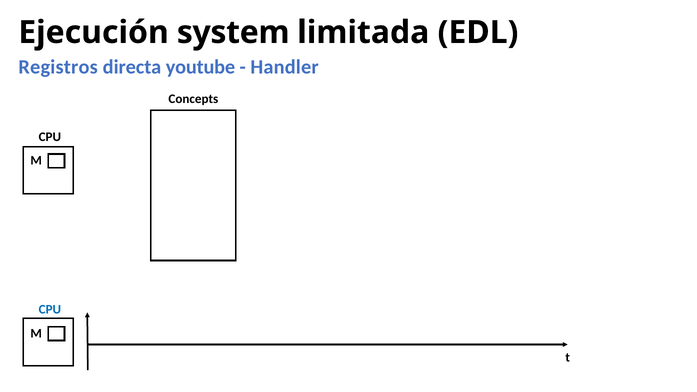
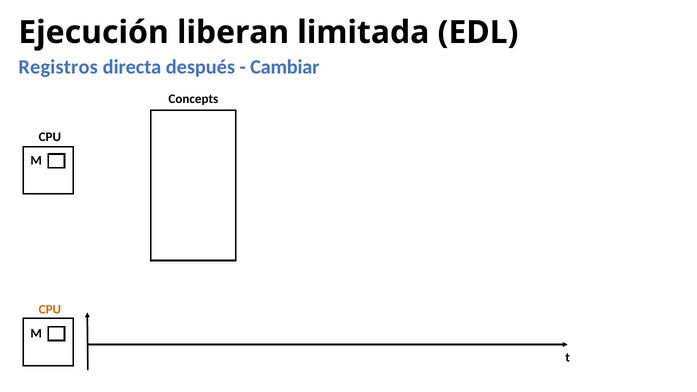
system: system -> liberan (233, 32)
youtube: youtube -> después (200, 67)
Handler: Handler -> Cambiar (285, 67)
CPU colour: blue -> orange (50, 310)
